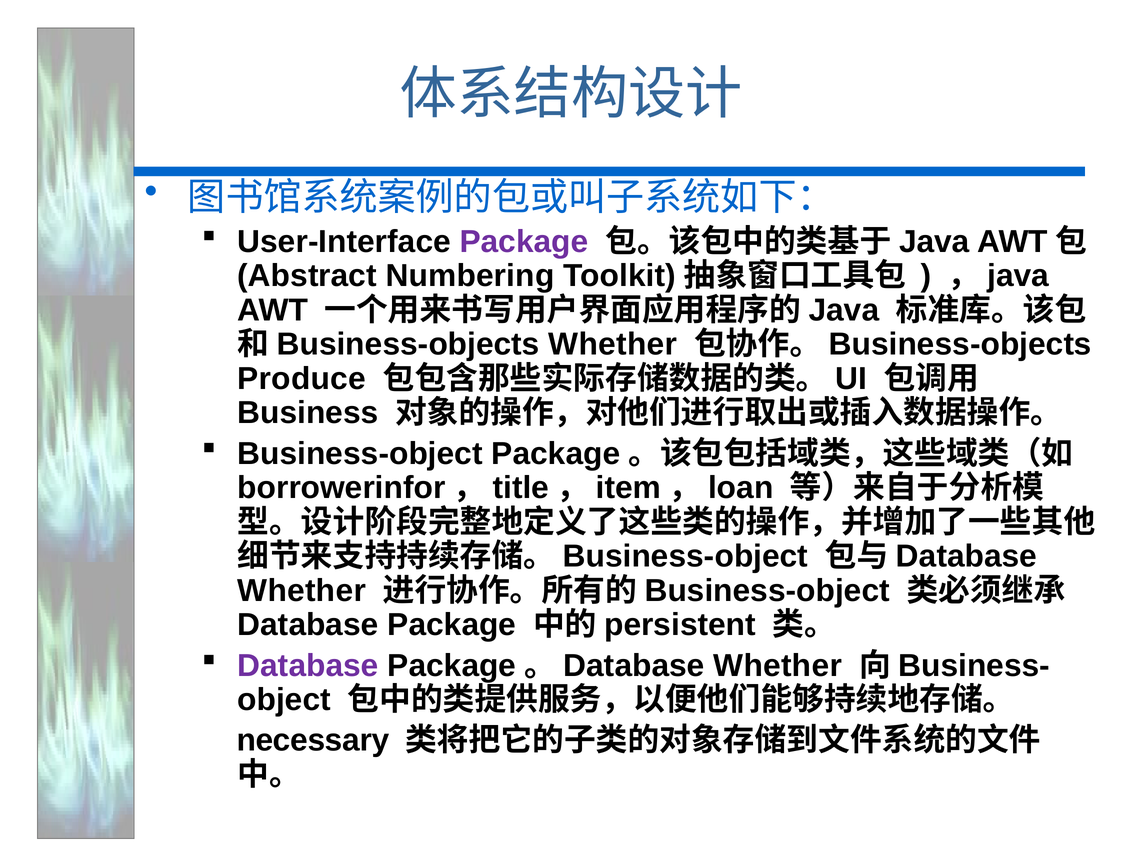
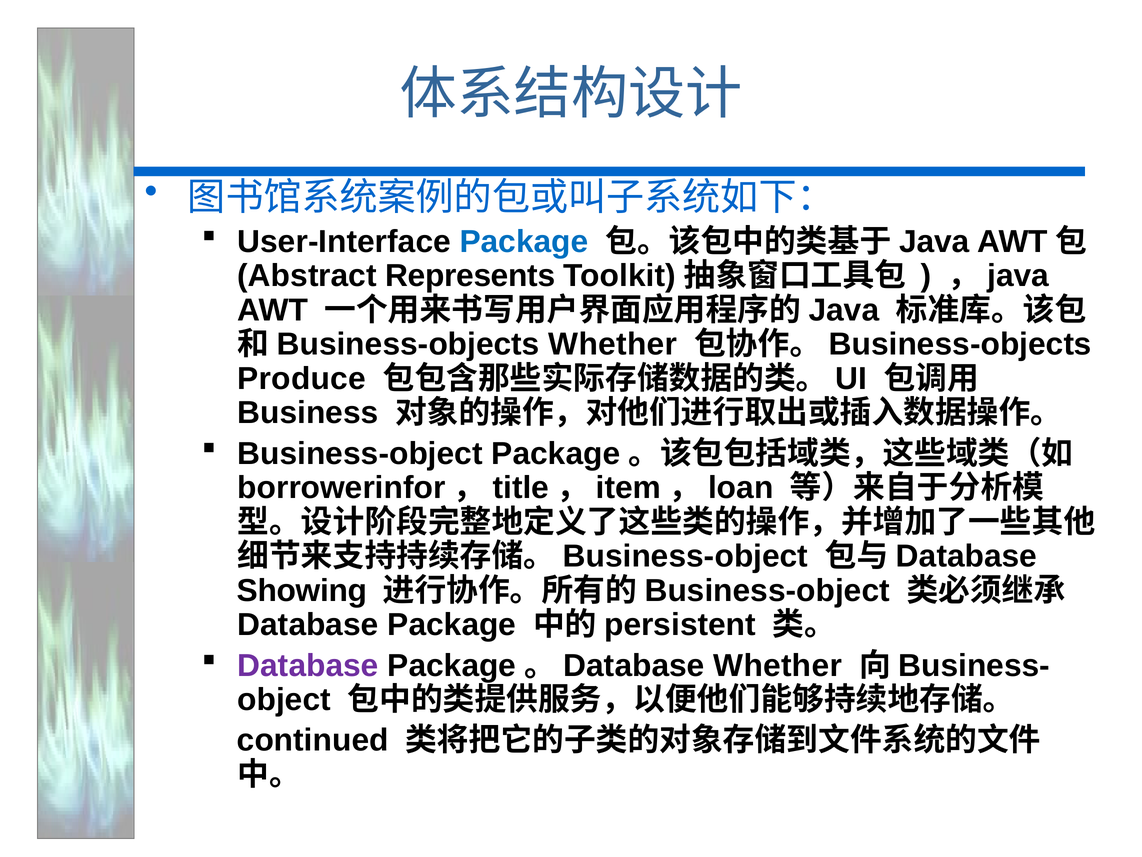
Package colour: purple -> blue (524, 241)
Numbering: Numbering -> Represents (470, 276)
Whether: Whether -> Showing (302, 590)
necessary: necessary -> continued (313, 740)
